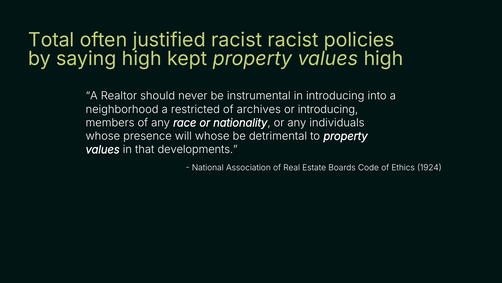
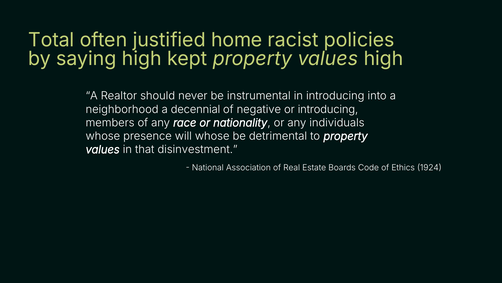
justified racist: racist -> home (237, 40)
restricted: restricted -> decennial (195, 109)
archives: archives -> negative (259, 109)
developments: developments -> disinvestment (197, 149)
